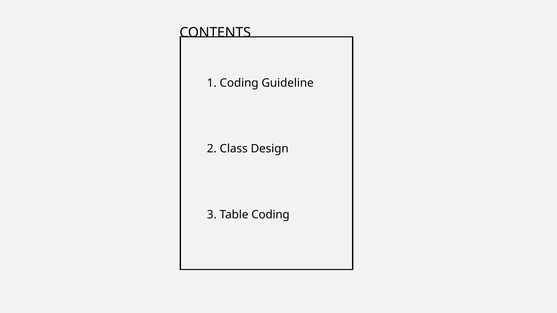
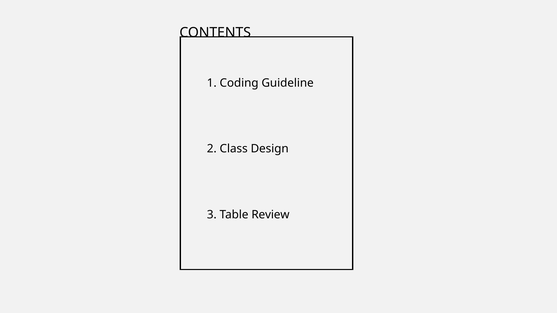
Table Coding: Coding -> Review (270, 215)
